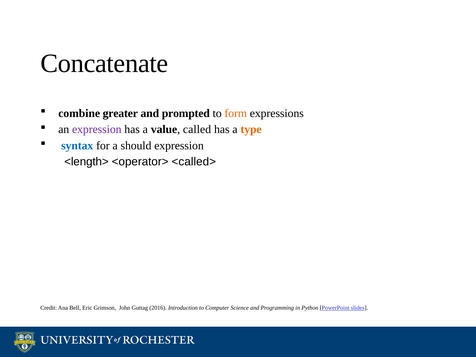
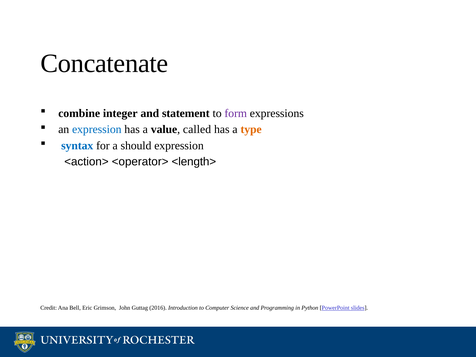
greater: greater -> integer (120, 113)
prompted: prompted -> statement (186, 113)
form colour: orange -> purple (236, 113)
expression colour: purple -> blue (97, 129)
<length>: <length> -> <action> (86, 162)
<called>: <called> -> <length> (194, 162)
